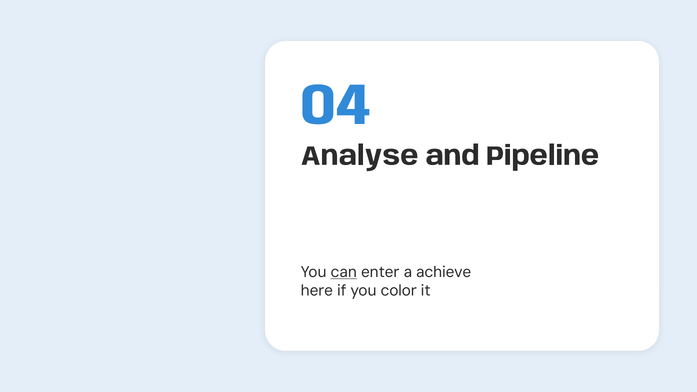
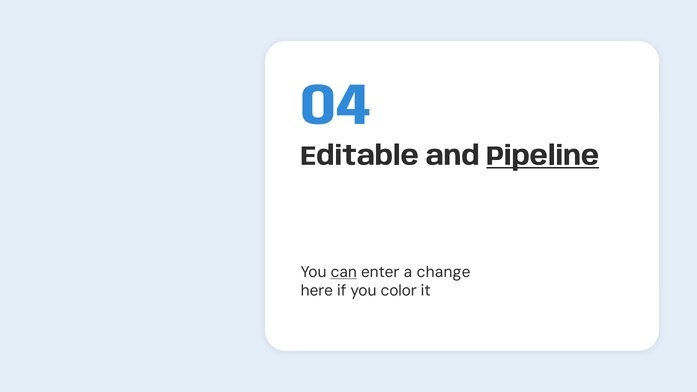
Analyse: Analyse -> Editable (360, 156)
Pipeline underline: none -> present (543, 156)
achieve: achieve -> change (444, 272)
